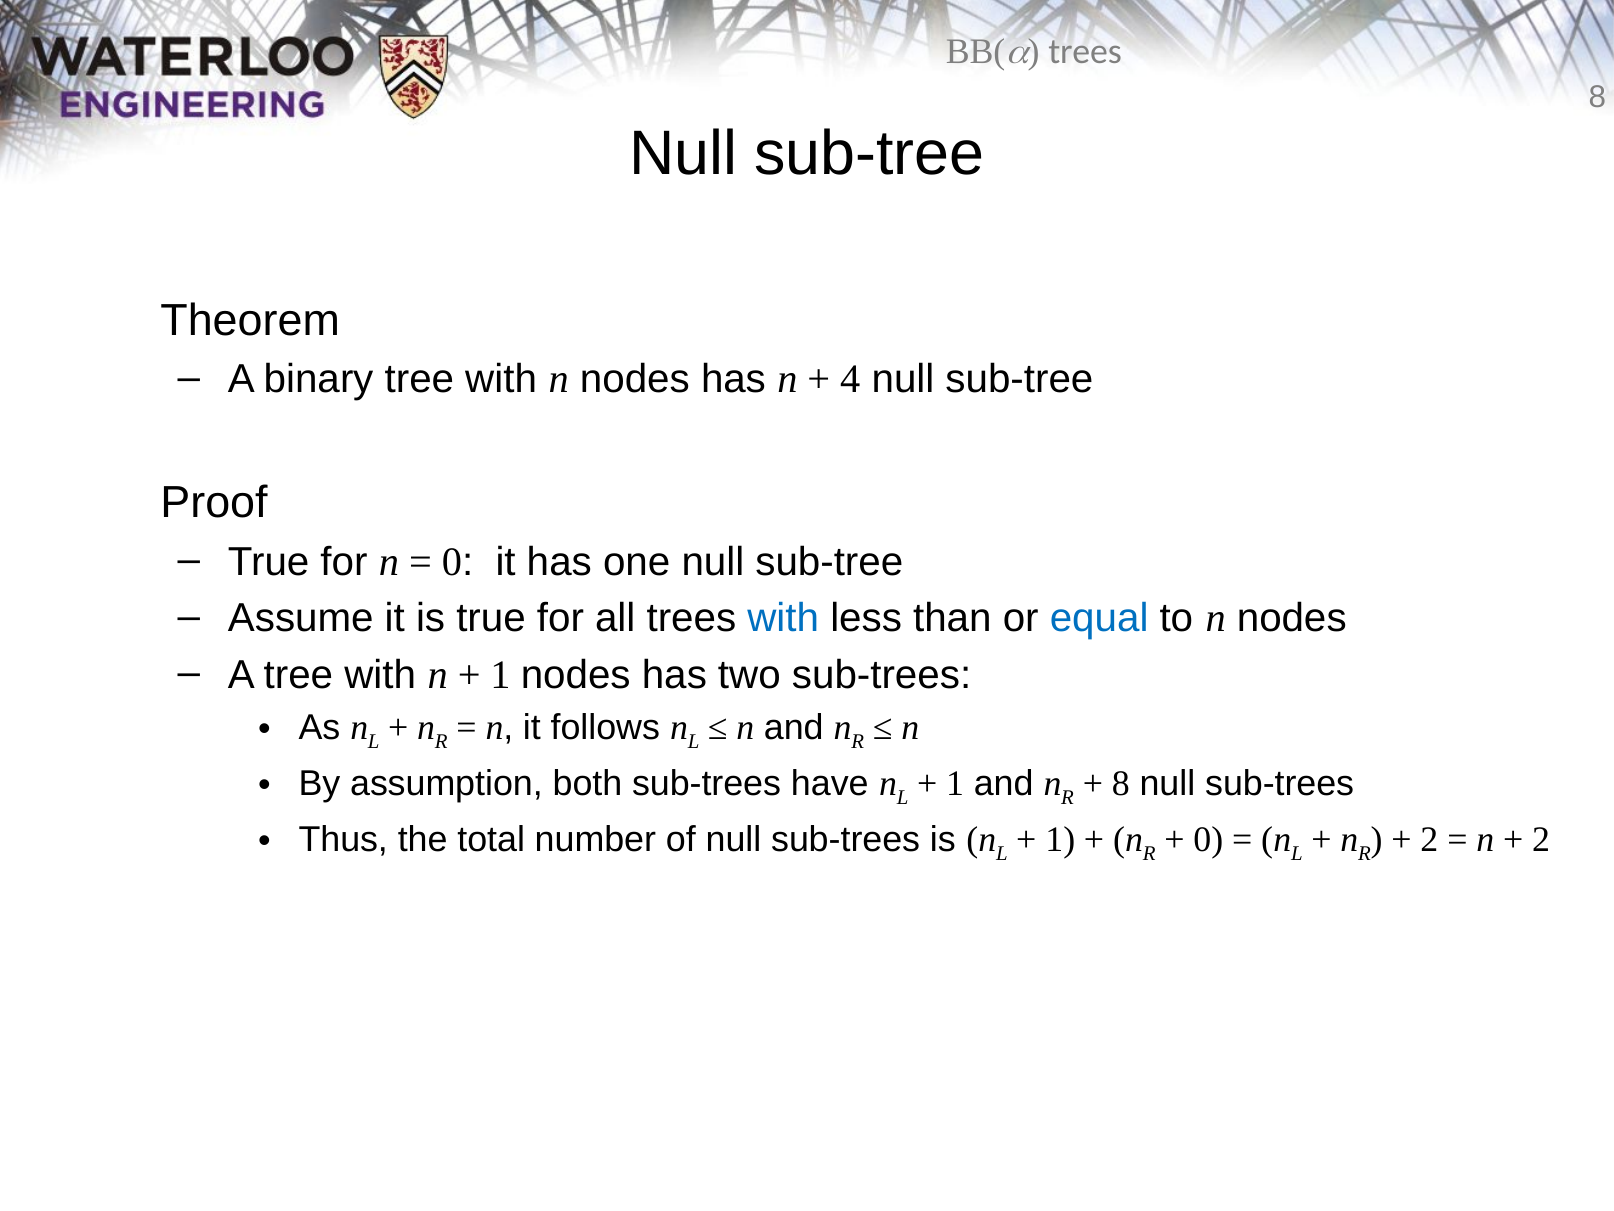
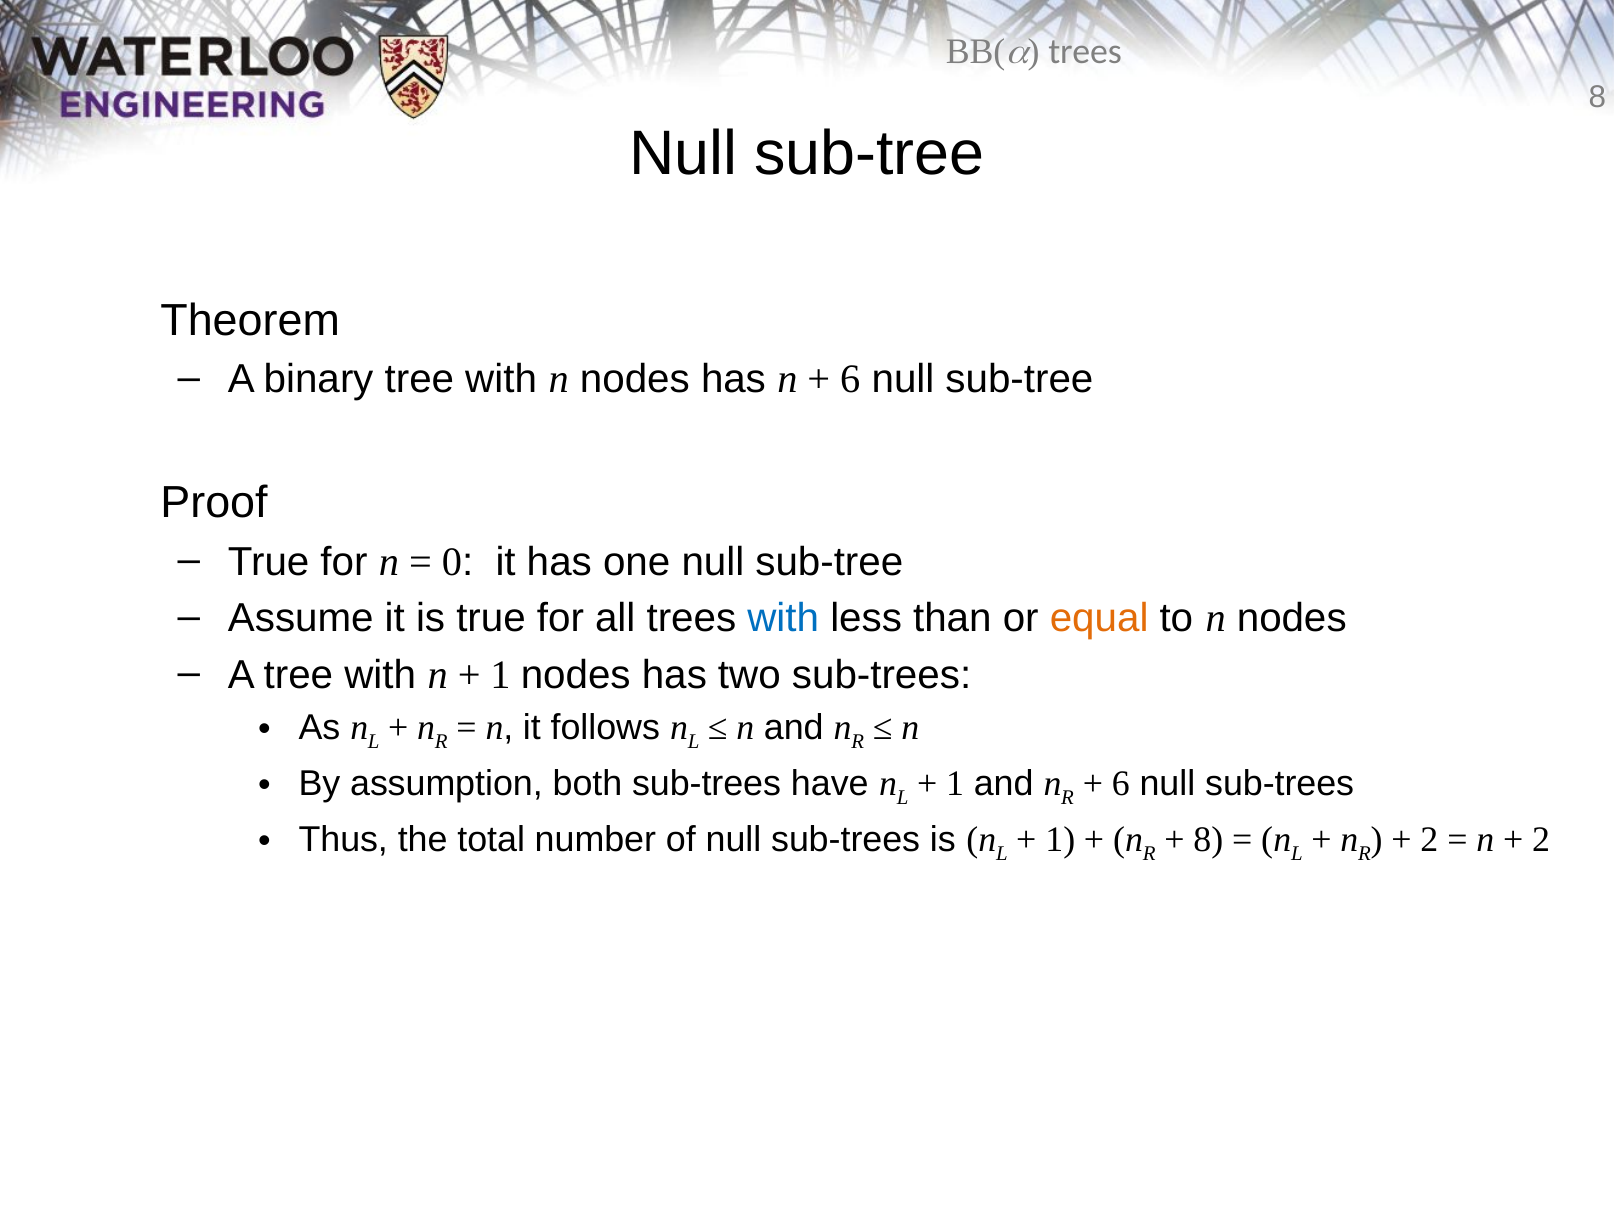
4: 4 -> 6 (850, 379)
equal colour: blue -> orange (1099, 618)
8: 8 -> 6 (1121, 783)
0: 0 -> 8 (1208, 839)
